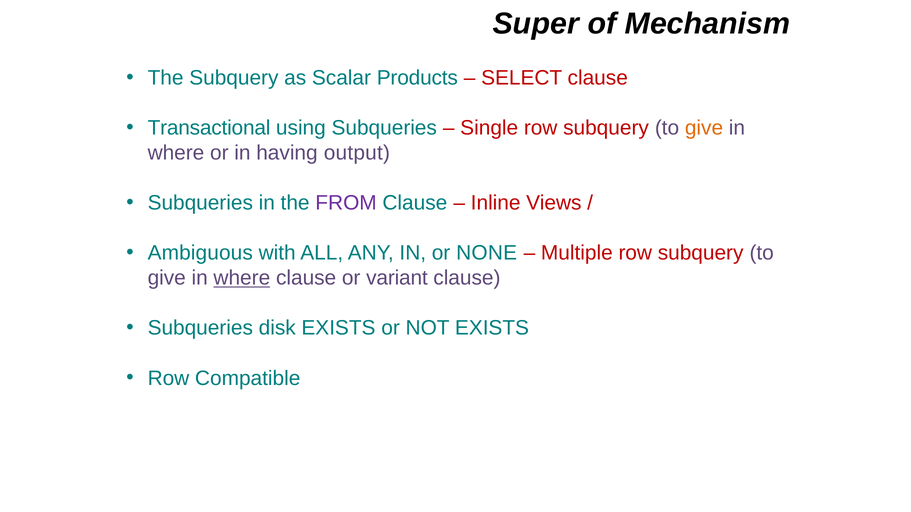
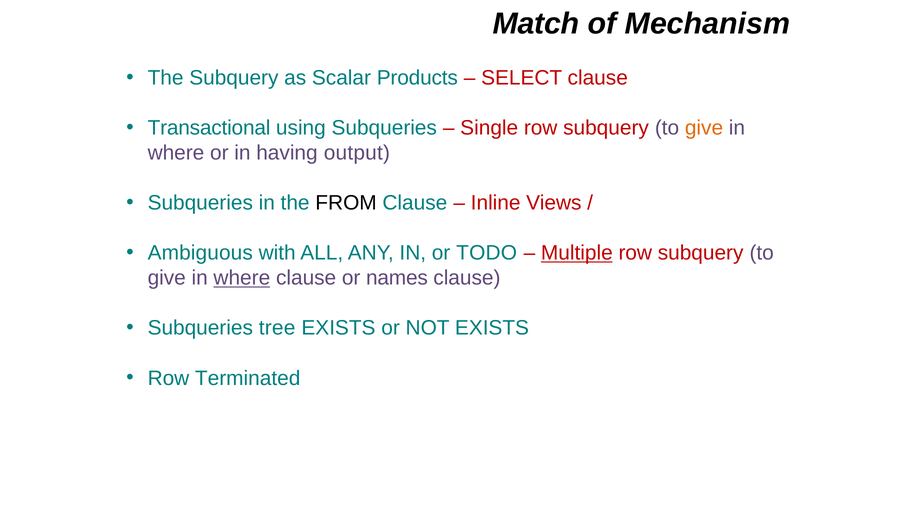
Super: Super -> Match (536, 24)
FROM colour: purple -> black (346, 203)
NONE: NONE -> TODO (487, 253)
Multiple underline: none -> present (577, 253)
variant: variant -> names (397, 278)
disk: disk -> tree (277, 328)
Compatible: Compatible -> Terminated (248, 379)
